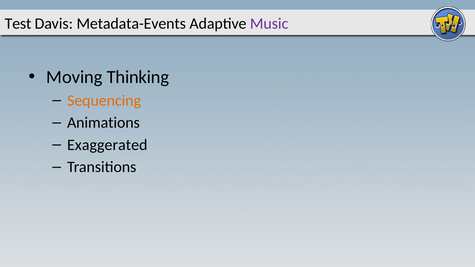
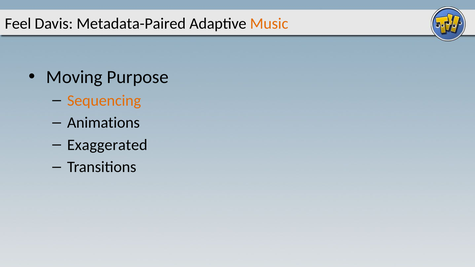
Test: Test -> Feel (18, 24)
Metadata-Events: Metadata-Events -> Metadata-Paired (131, 24)
Music colour: purple -> orange (269, 24)
Thinking: Thinking -> Purpose (138, 77)
